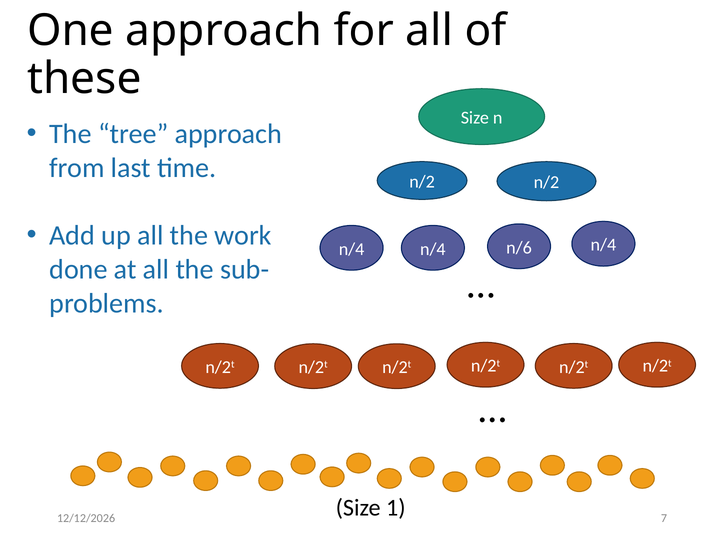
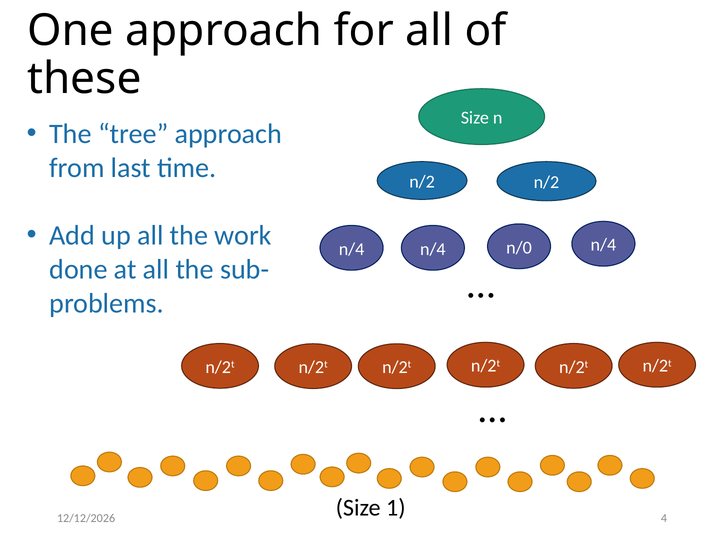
n/6: n/6 -> n/0 (519, 248)
7: 7 -> 4 (664, 518)
